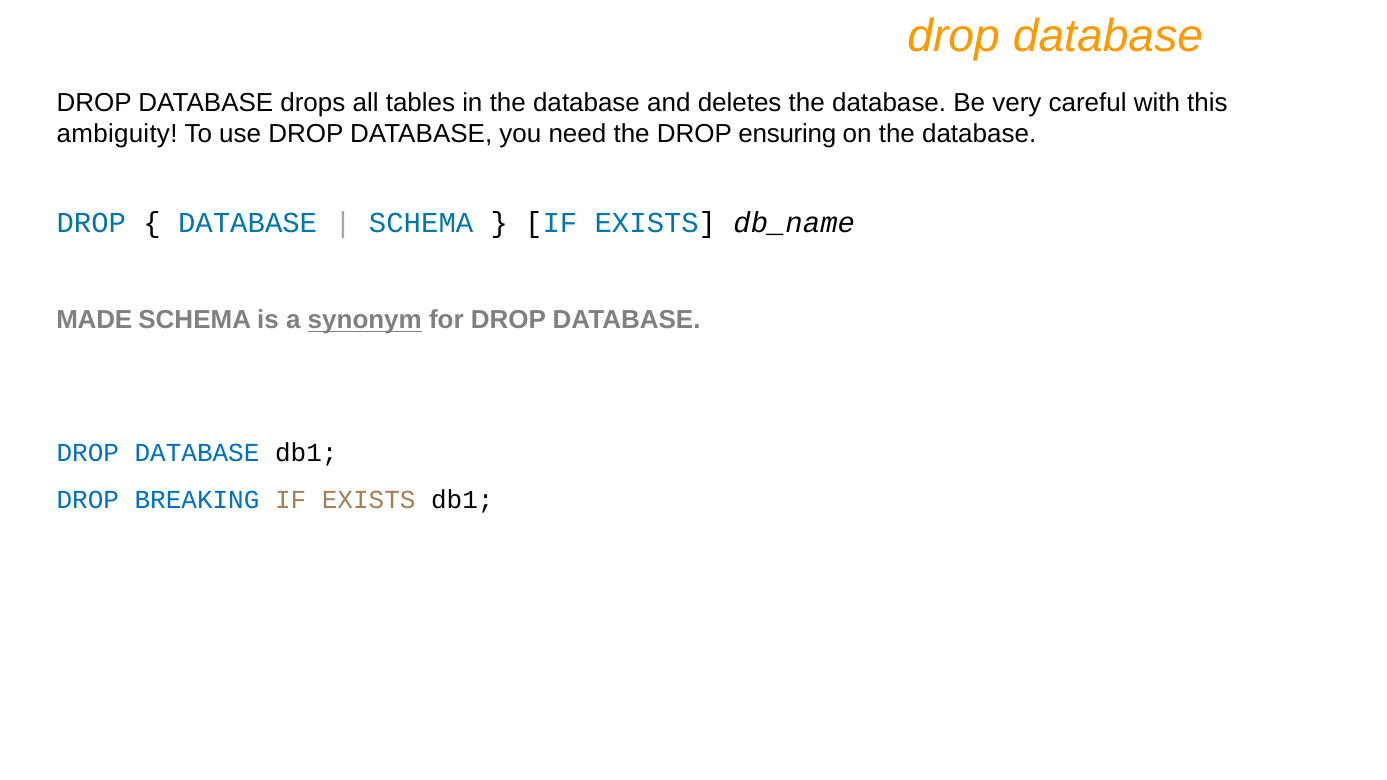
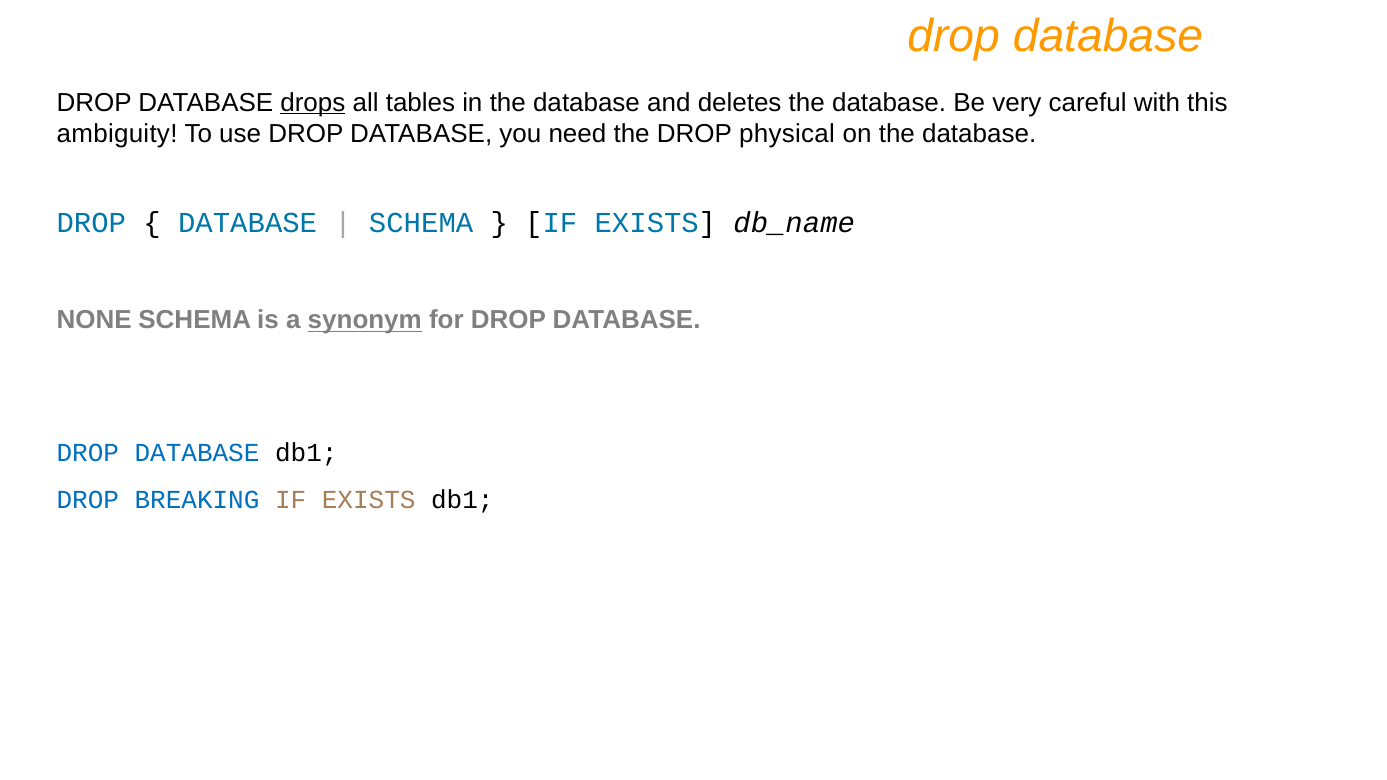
drops underline: none -> present (313, 102)
ensuring: ensuring -> physical (787, 134)
MADE: MADE -> NONE (94, 320)
